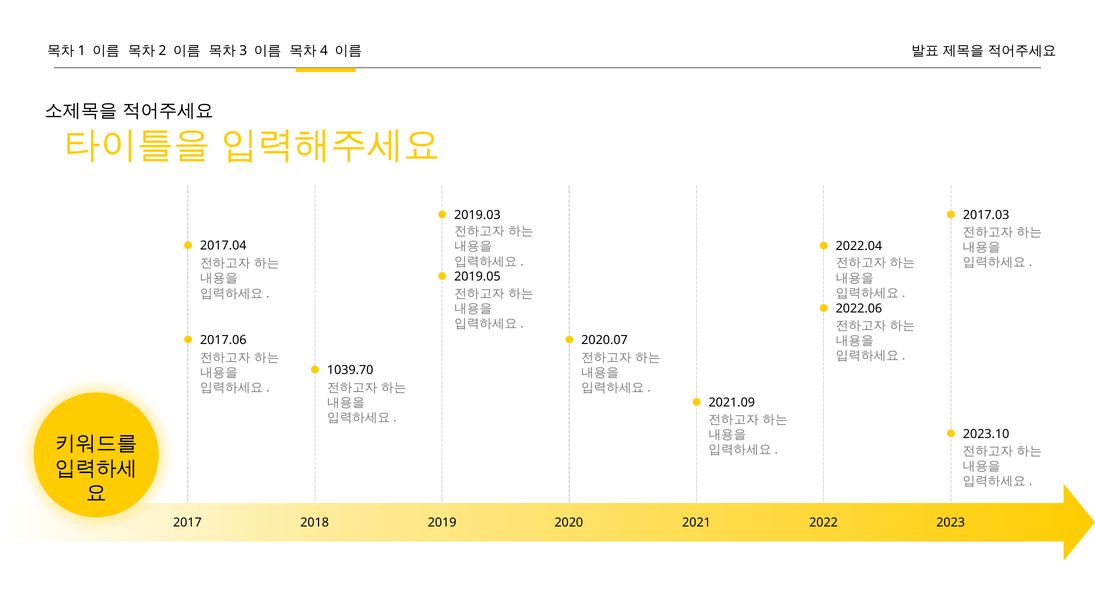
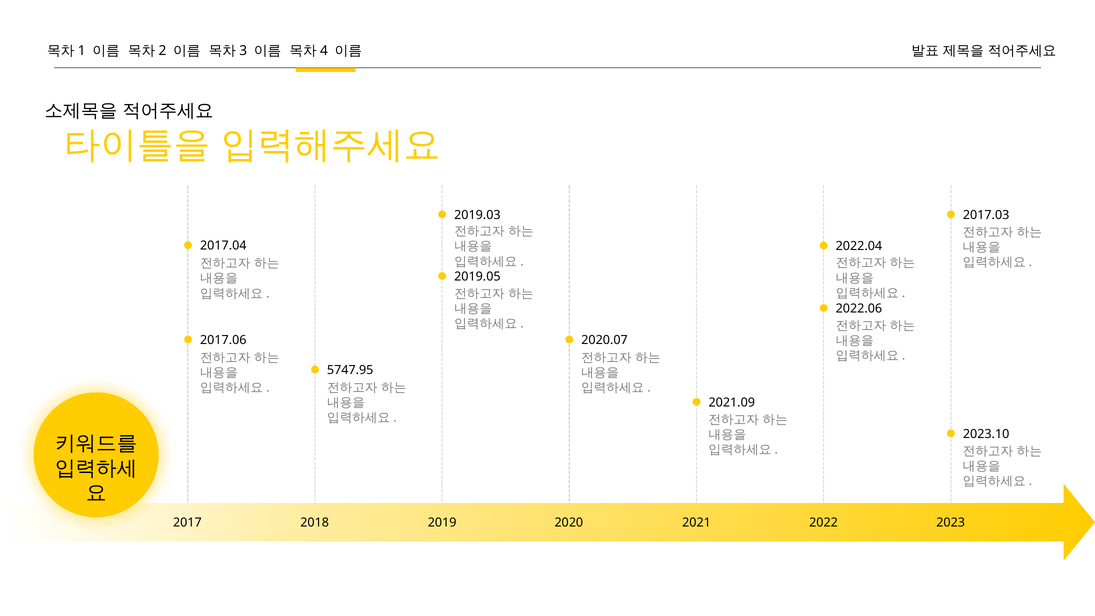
1039.70: 1039.70 -> 5747.95 (350, 370)
